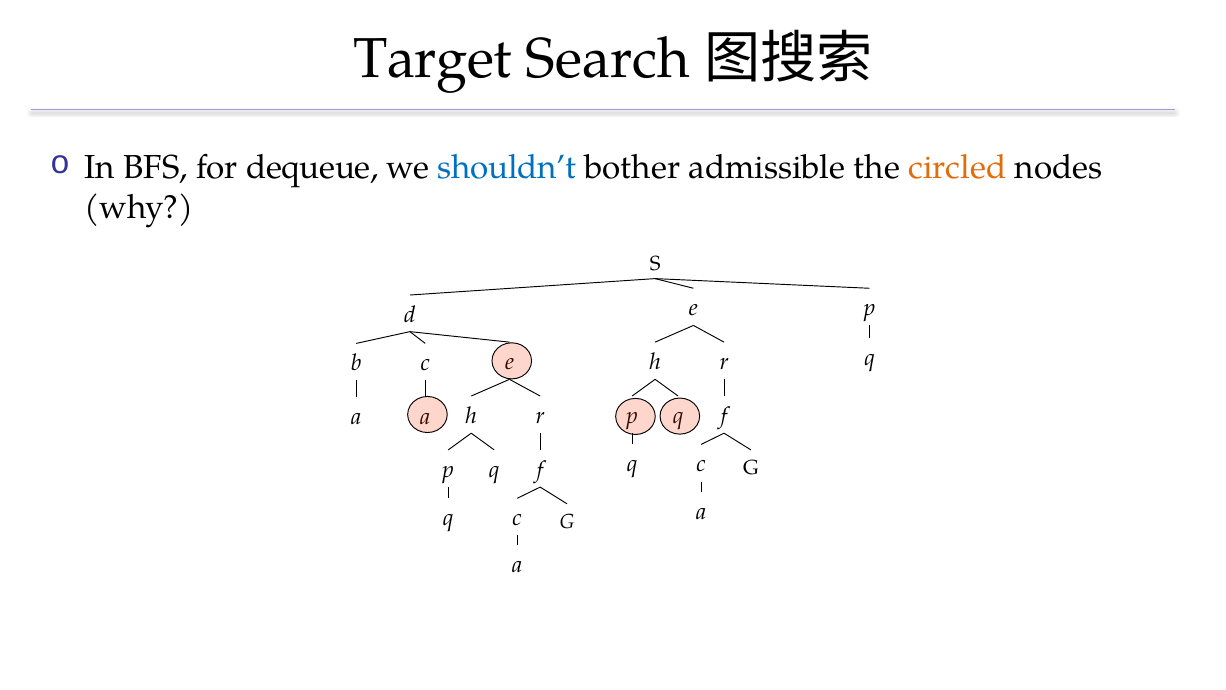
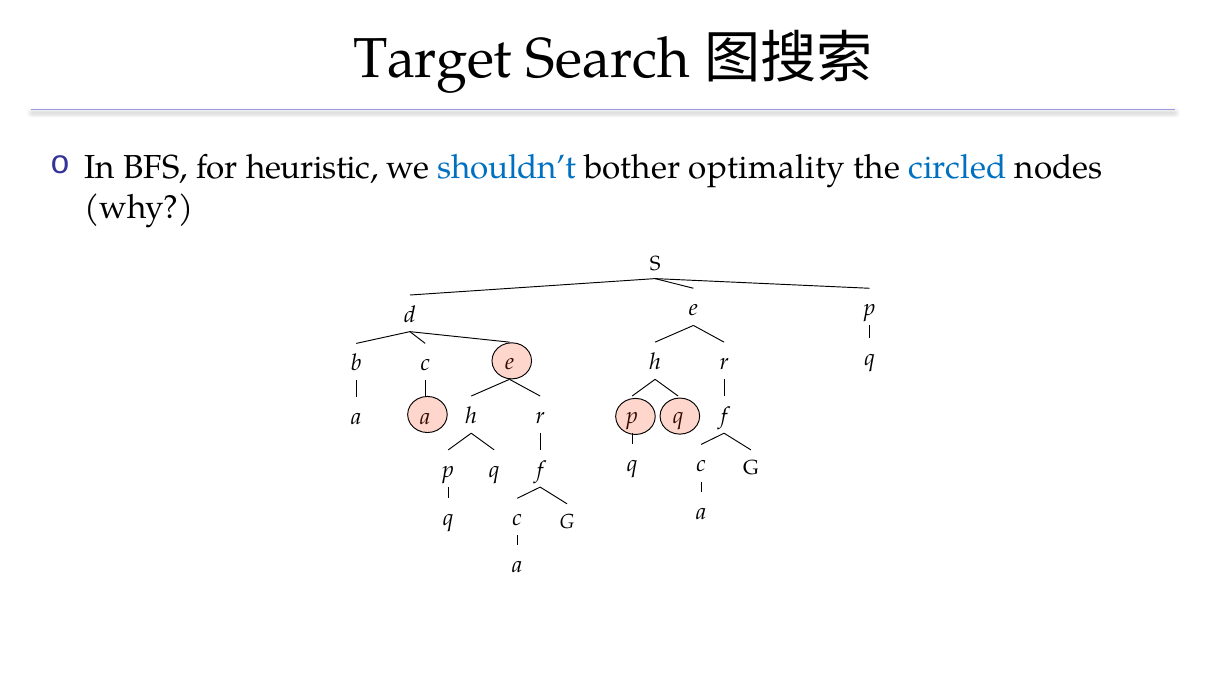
dequeue: dequeue -> heuristic (312, 167)
admissible: admissible -> optimality (767, 167)
circled colour: orange -> blue (957, 167)
